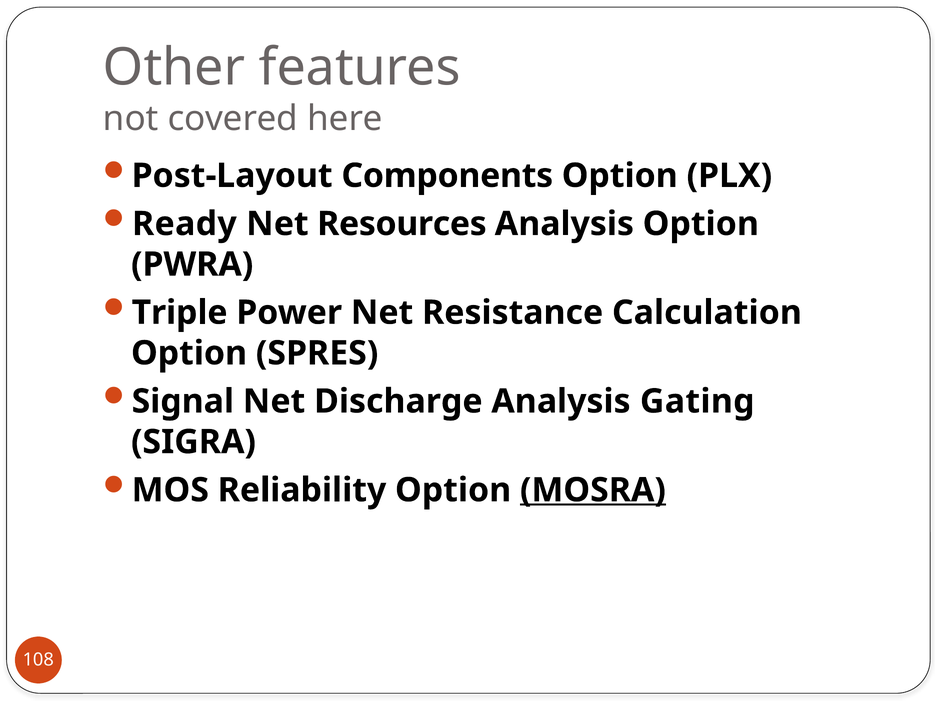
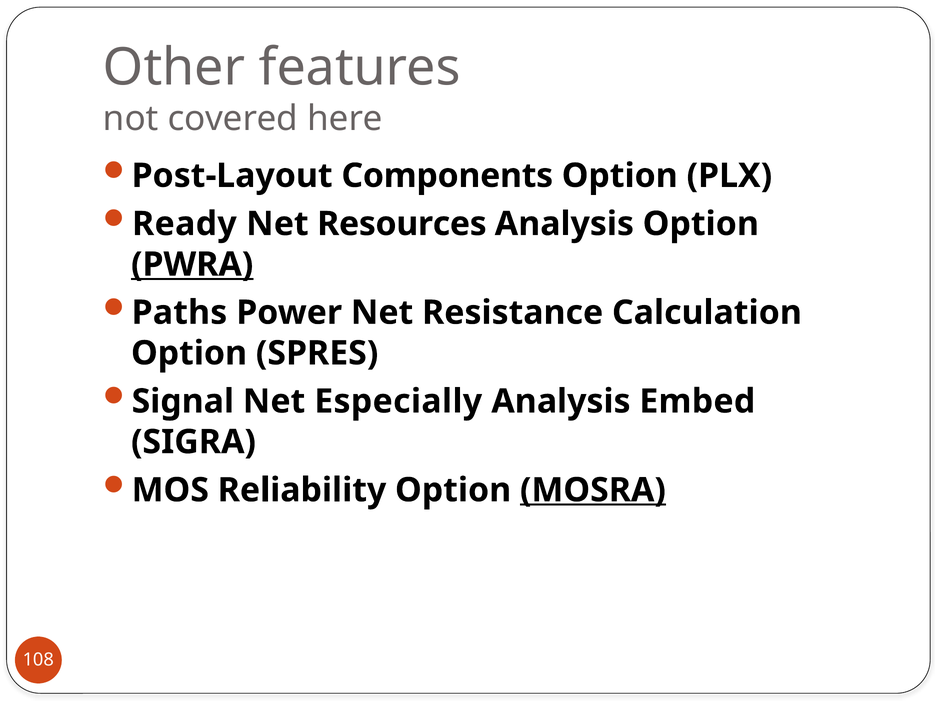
PWRA underline: none -> present (192, 264)
Triple: Triple -> Paths (179, 313)
Discharge: Discharge -> Especially (398, 401)
Gating: Gating -> Embed (697, 401)
